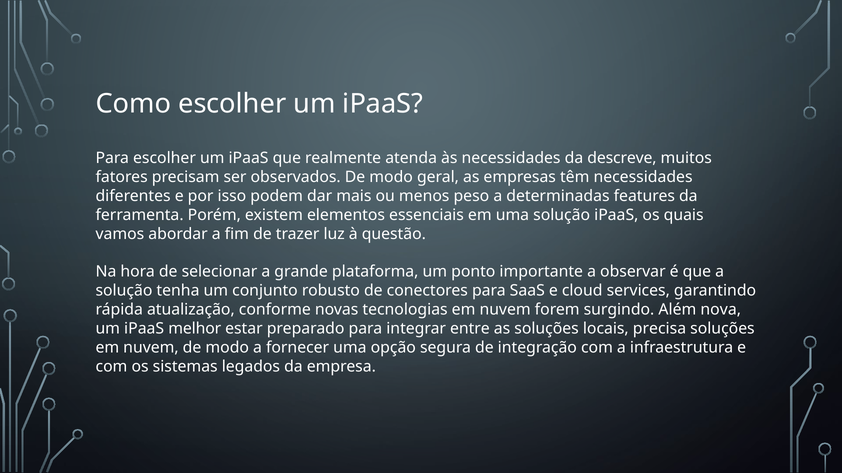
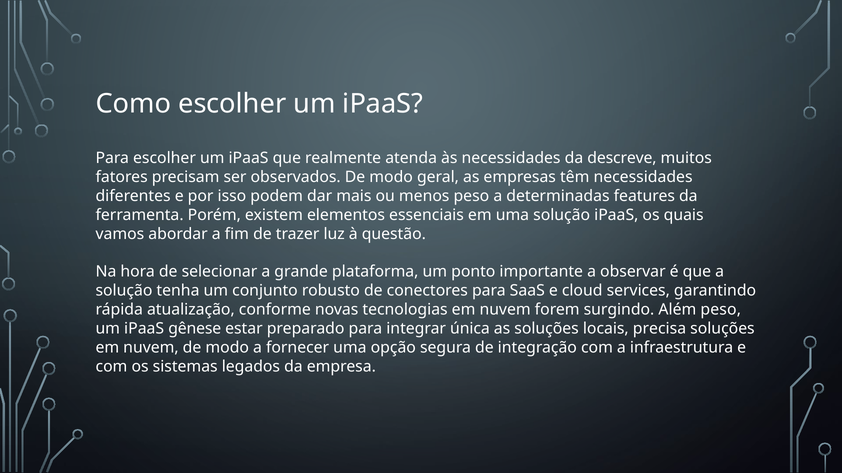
Além nova: nova -> peso (721, 310)
melhor: melhor -> gênese (195, 329)
entre: entre -> única (470, 329)
